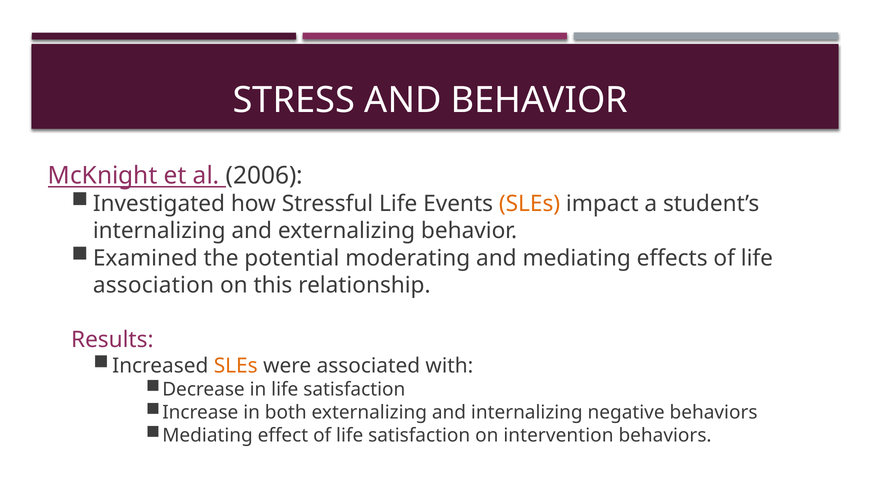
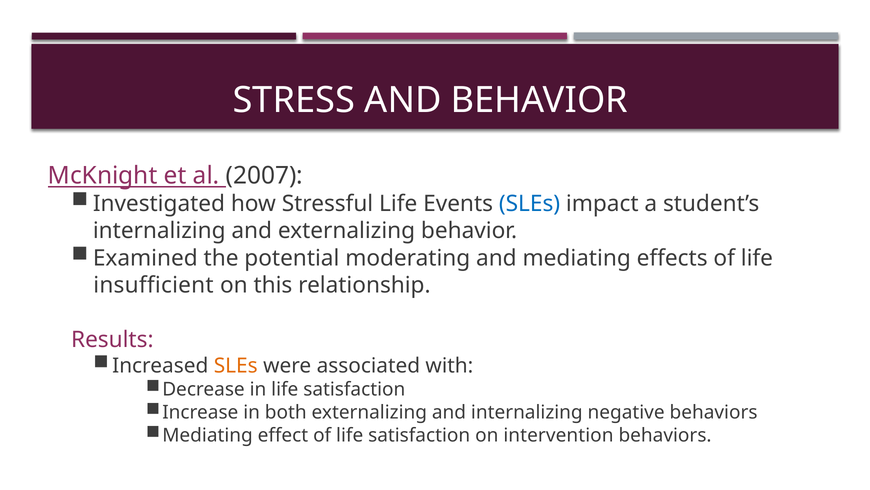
2006: 2006 -> 2007 (264, 175)
SLEs colour: orange -> blue (530, 203)
association: association -> insufficient (153, 285)
